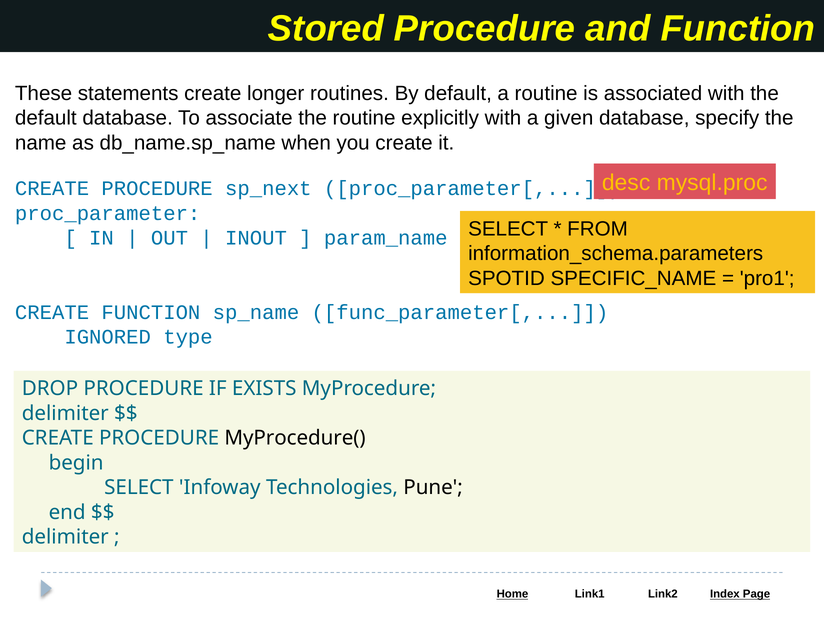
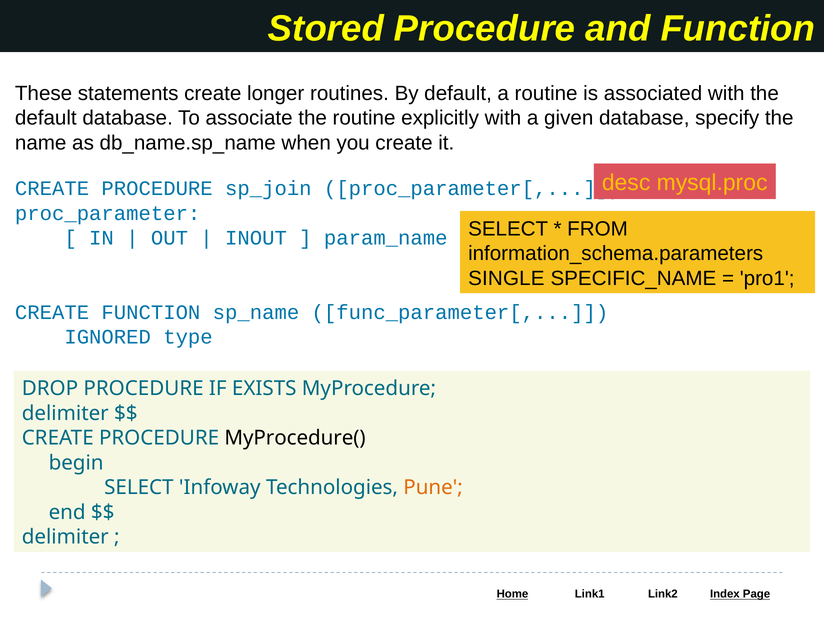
sp_next: sp_next -> sp_join (268, 189)
SPOTID: SPOTID -> SINGLE (506, 278)
Pune colour: black -> orange (433, 488)
